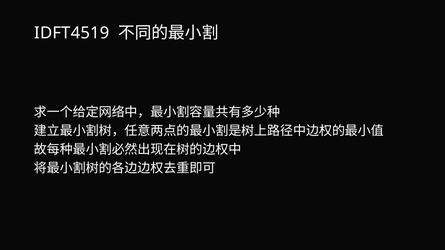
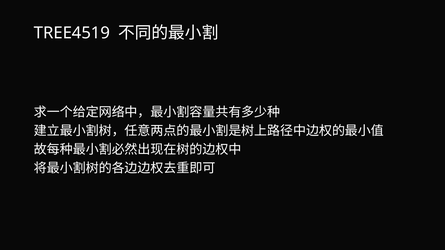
IDFT4519: IDFT4519 -> TREE4519 (72, 33)
